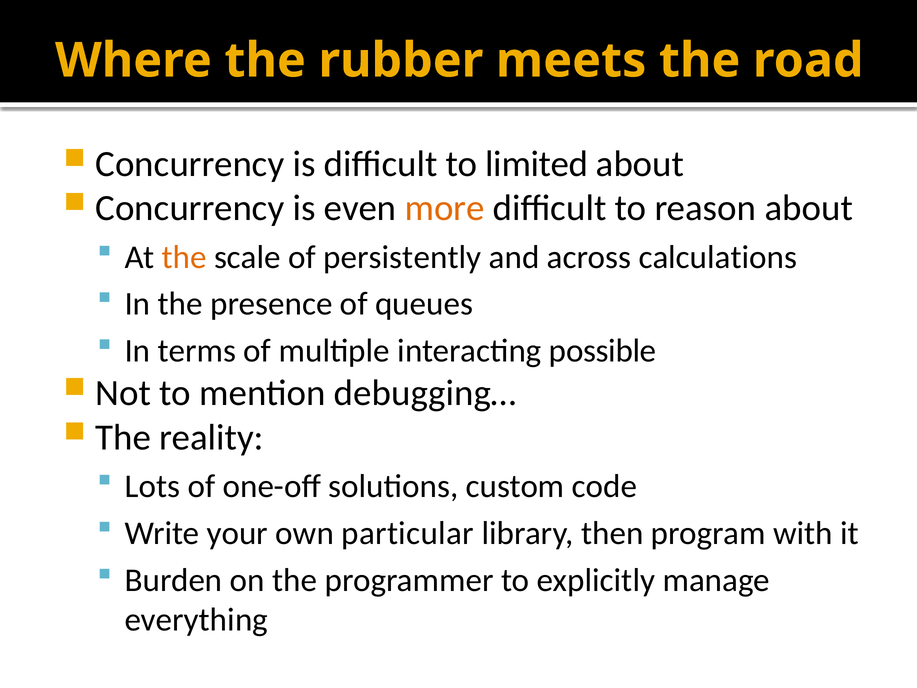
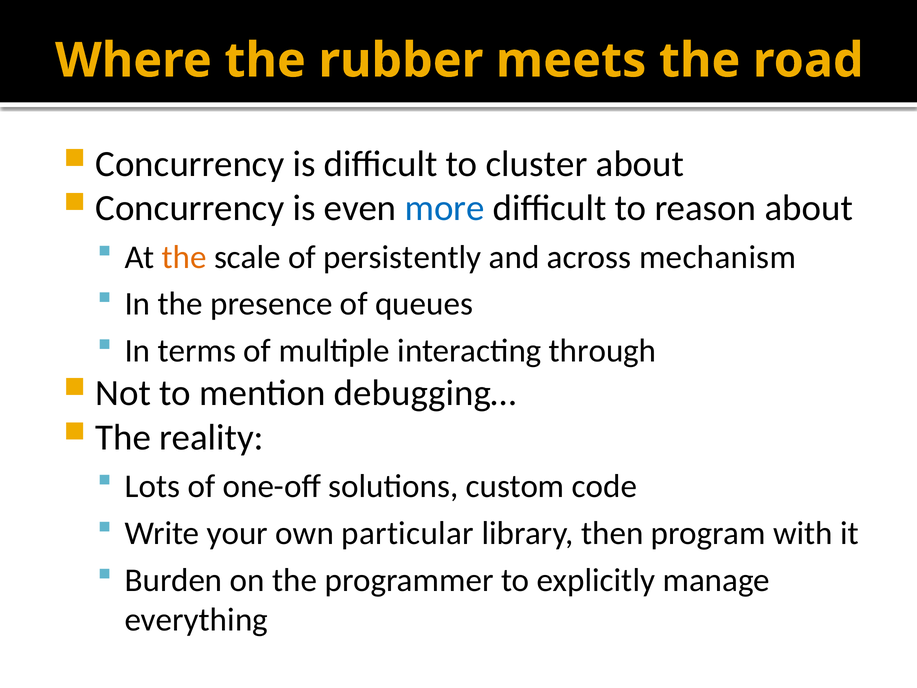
limited: limited -> cluster (537, 164)
more colour: orange -> blue (445, 208)
calculations: calculations -> mechanism (718, 257)
possible: possible -> through (603, 351)
